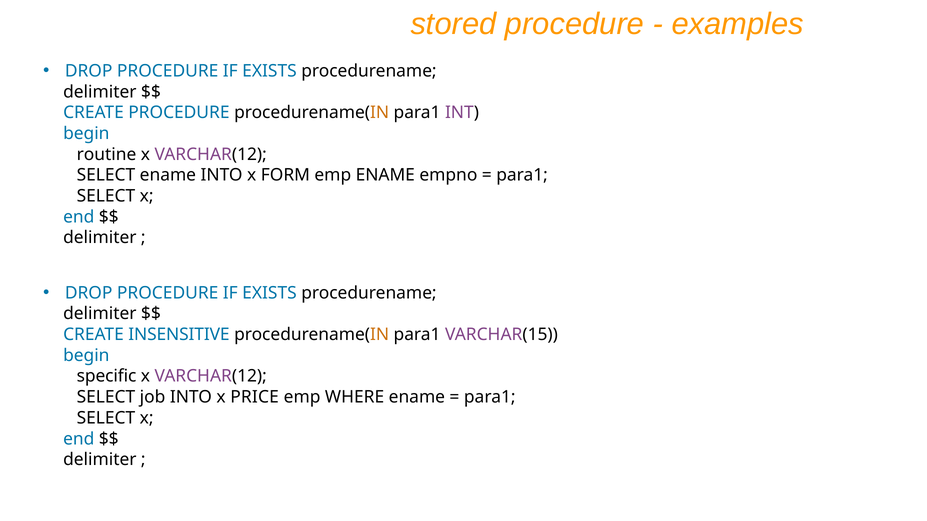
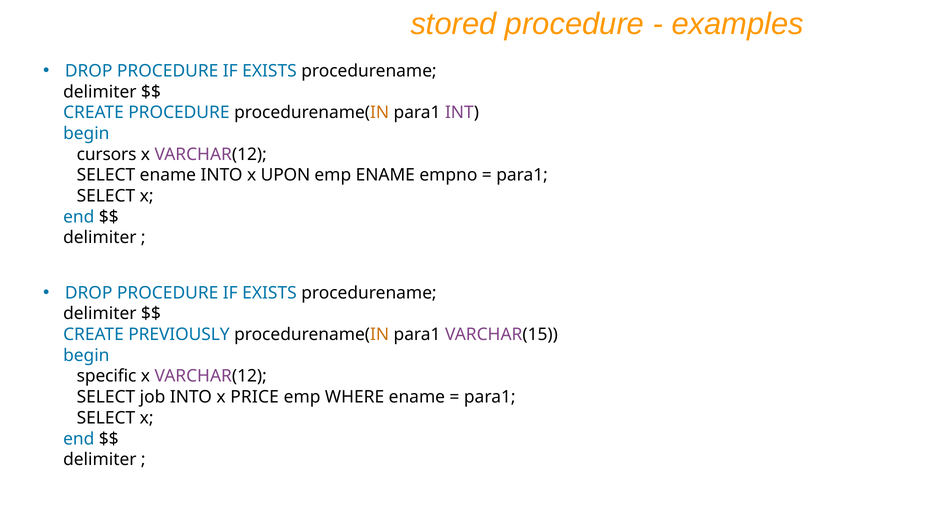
routine: routine -> cursors (107, 154)
FORM: FORM -> UPON (285, 175)
INSENSITIVE: INSENSITIVE -> PREVIOUSLY (179, 335)
